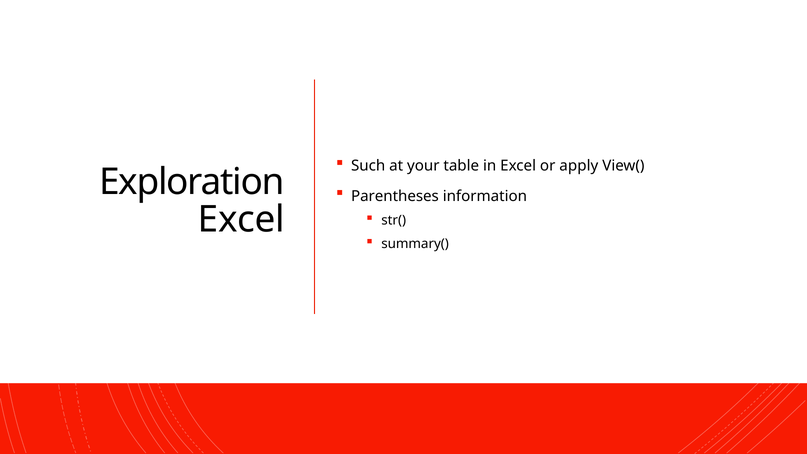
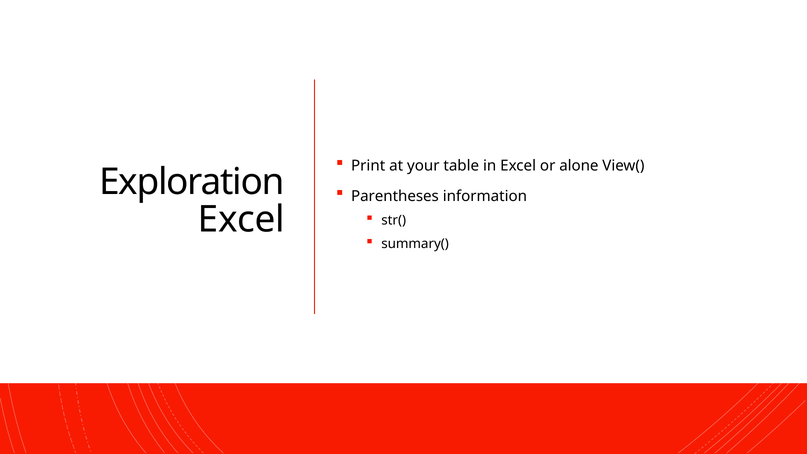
Such: Such -> Print (368, 166)
apply: apply -> alone (579, 166)
